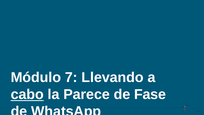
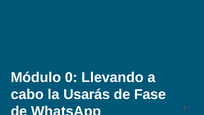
7: 7 -> 0 (71, 77)
cabo underline: present -> none (27, 94)
Parece: Parece -> Usarás (87, 94)
